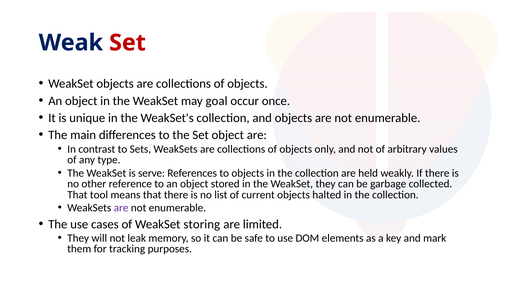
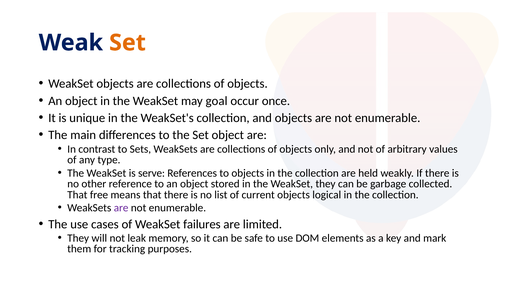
Set colour: red -> orange (127, 43)
tool: tool -> free (99, 195)
halted: halted -> logical (327, 195)
storing: storing -> failures (202, 224)
